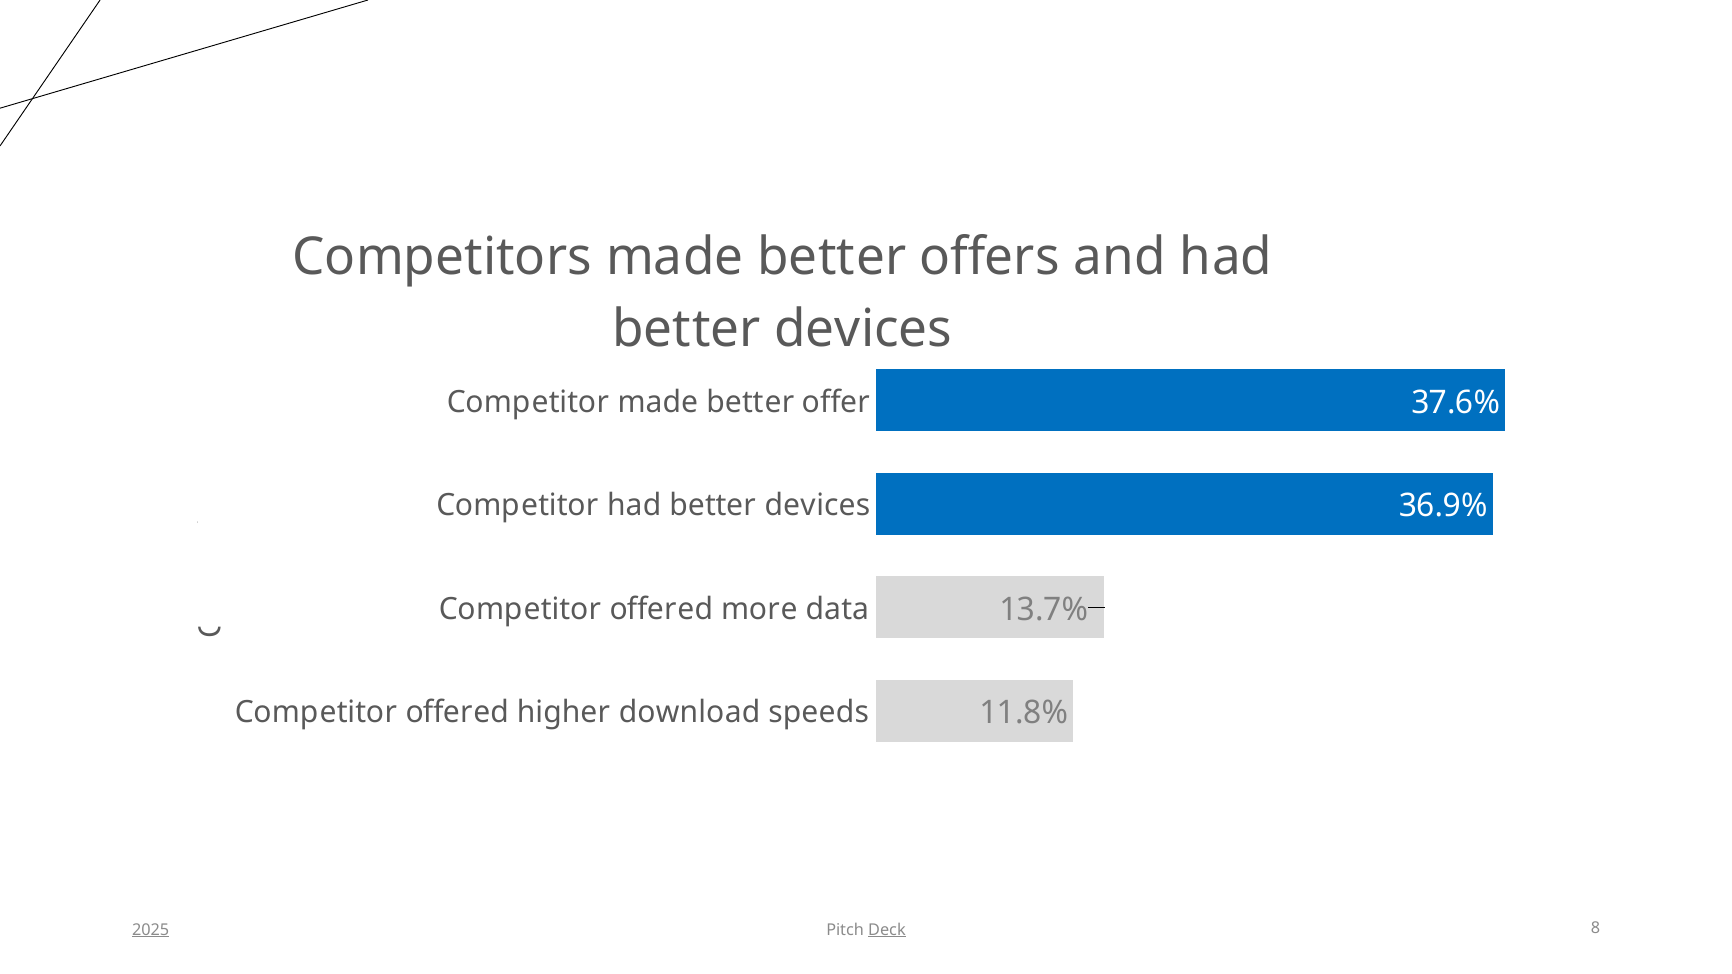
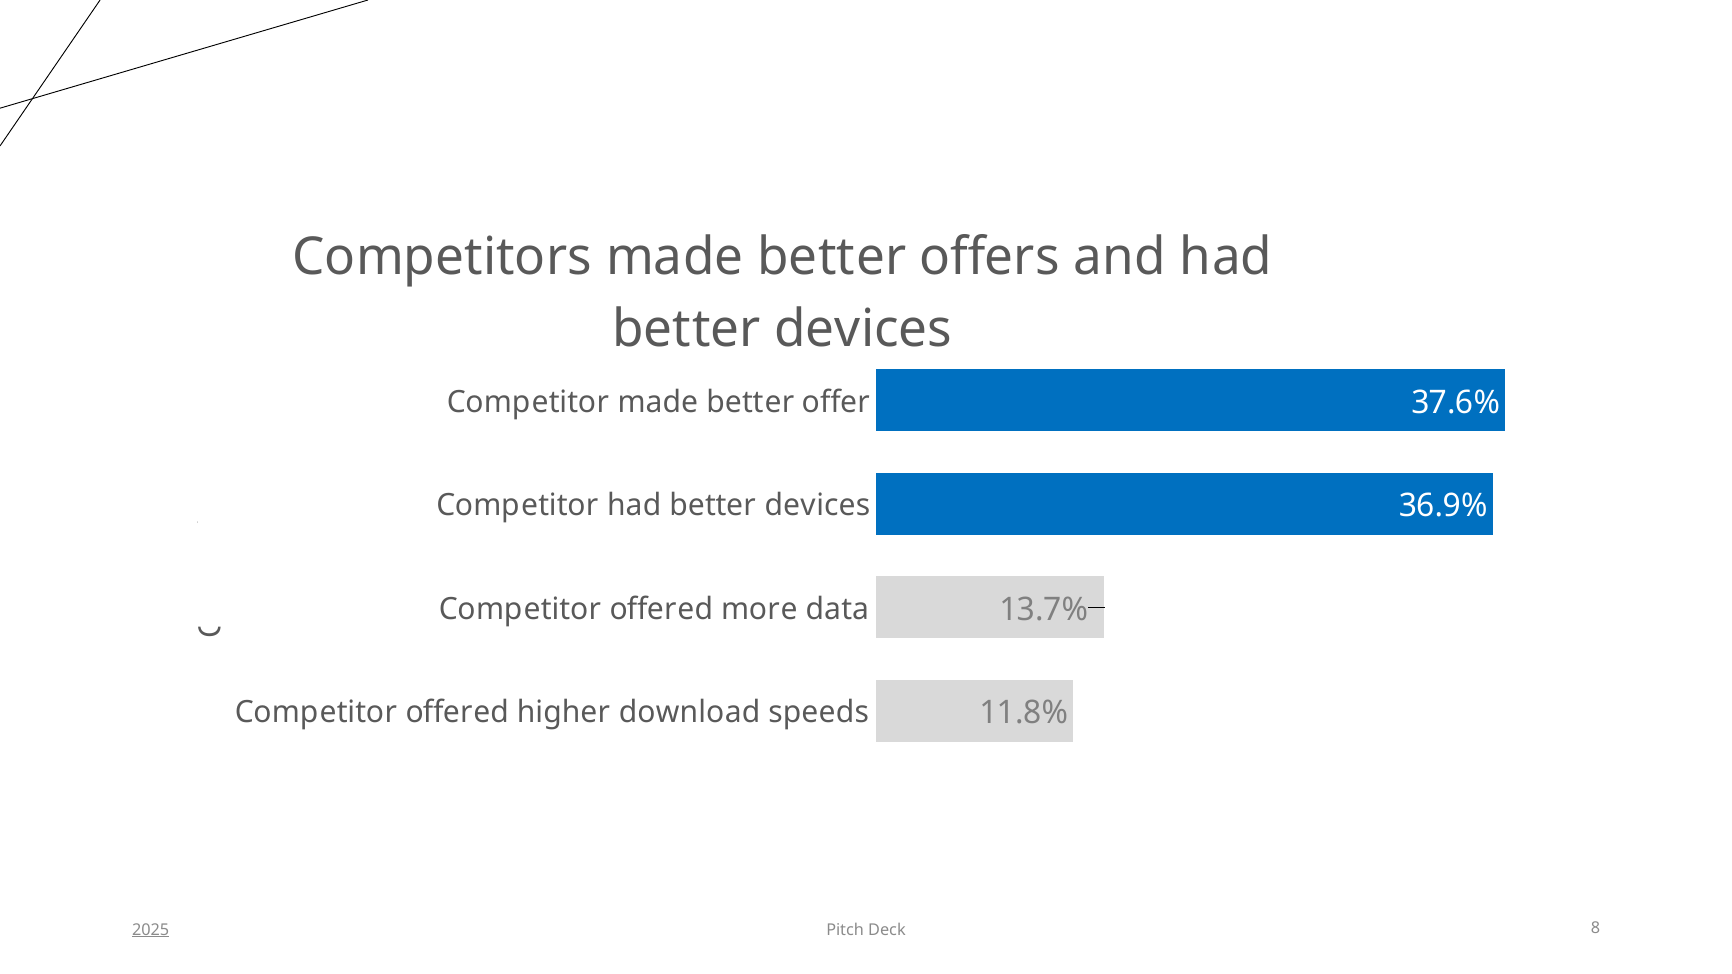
Deck underline: present -> none (887, 930)
